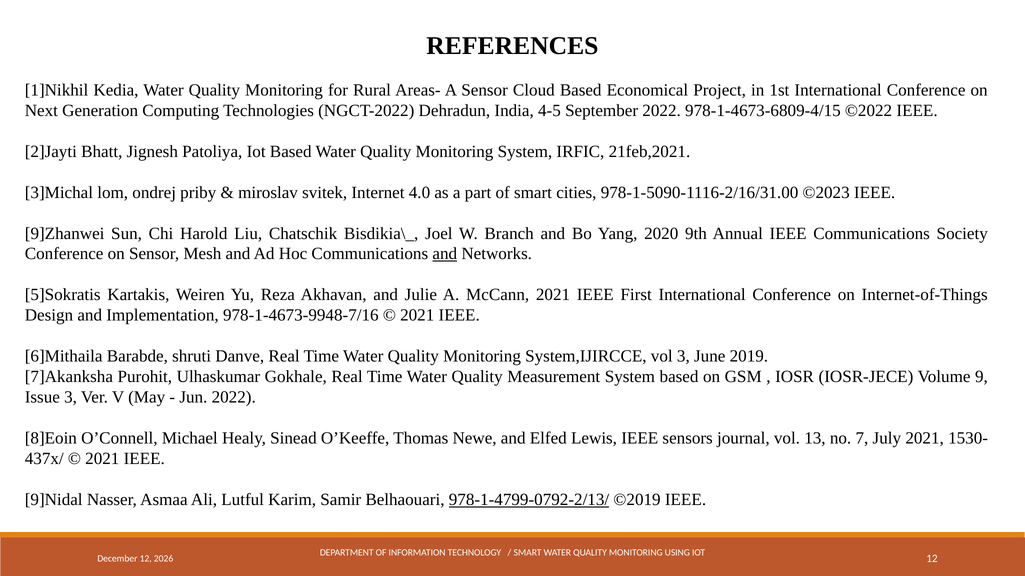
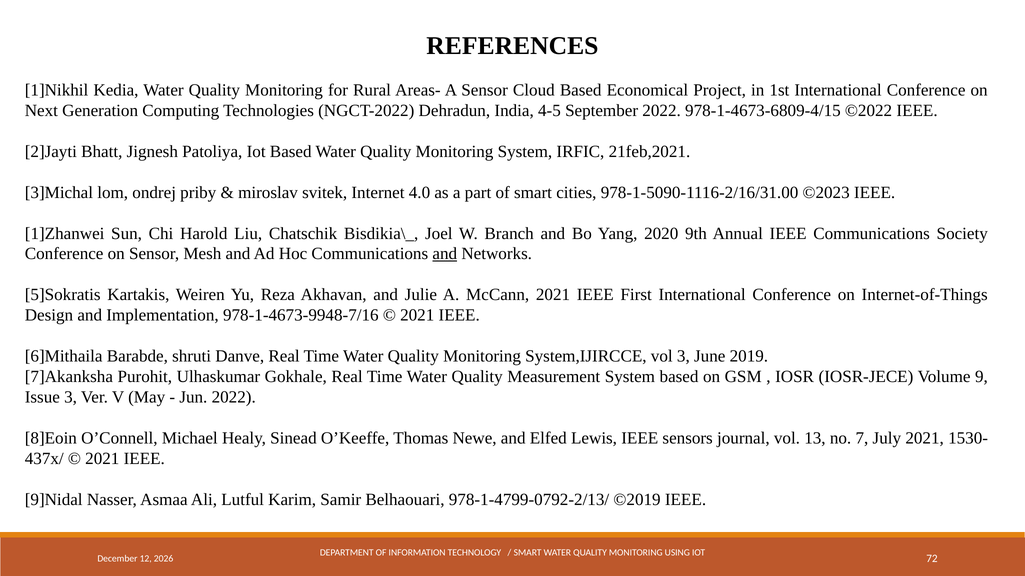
9]Zhanwei: 9]Zhanwei -> 1]Zhanwei (65, 234)
978-1-4799-0792-2/13/ underline: present -> none (529, 500)
12: 12 -> 72 (932, 559)
